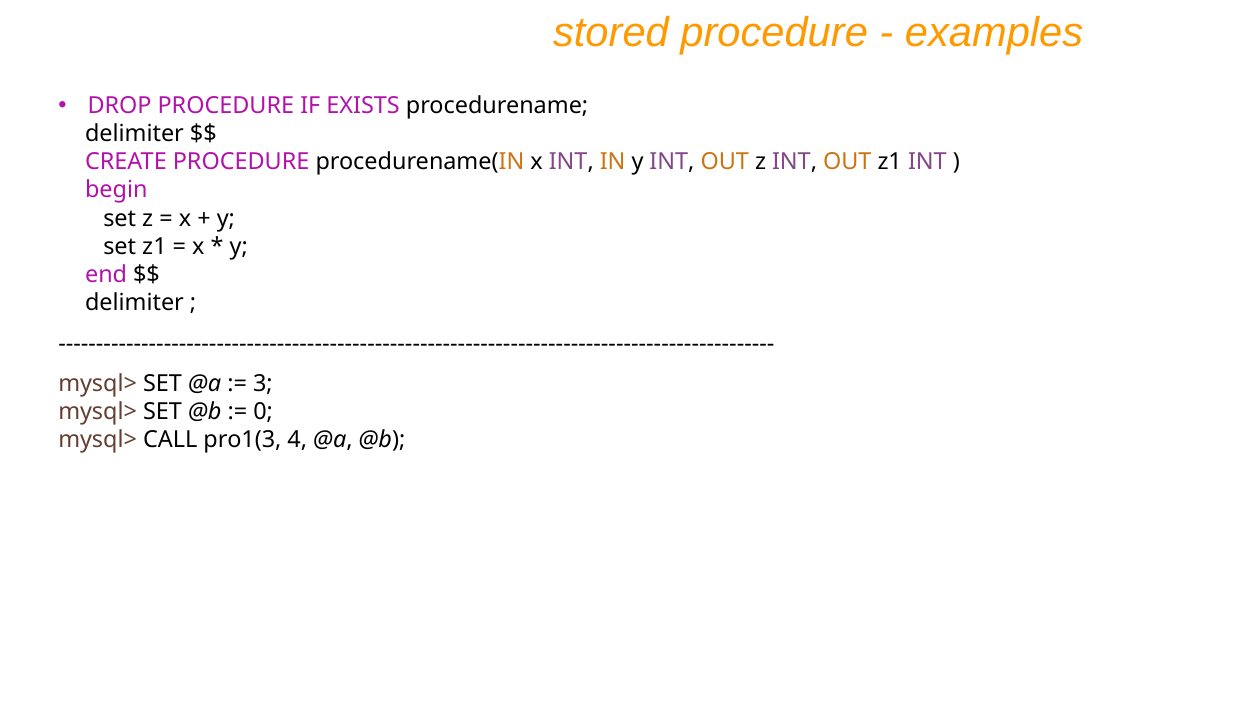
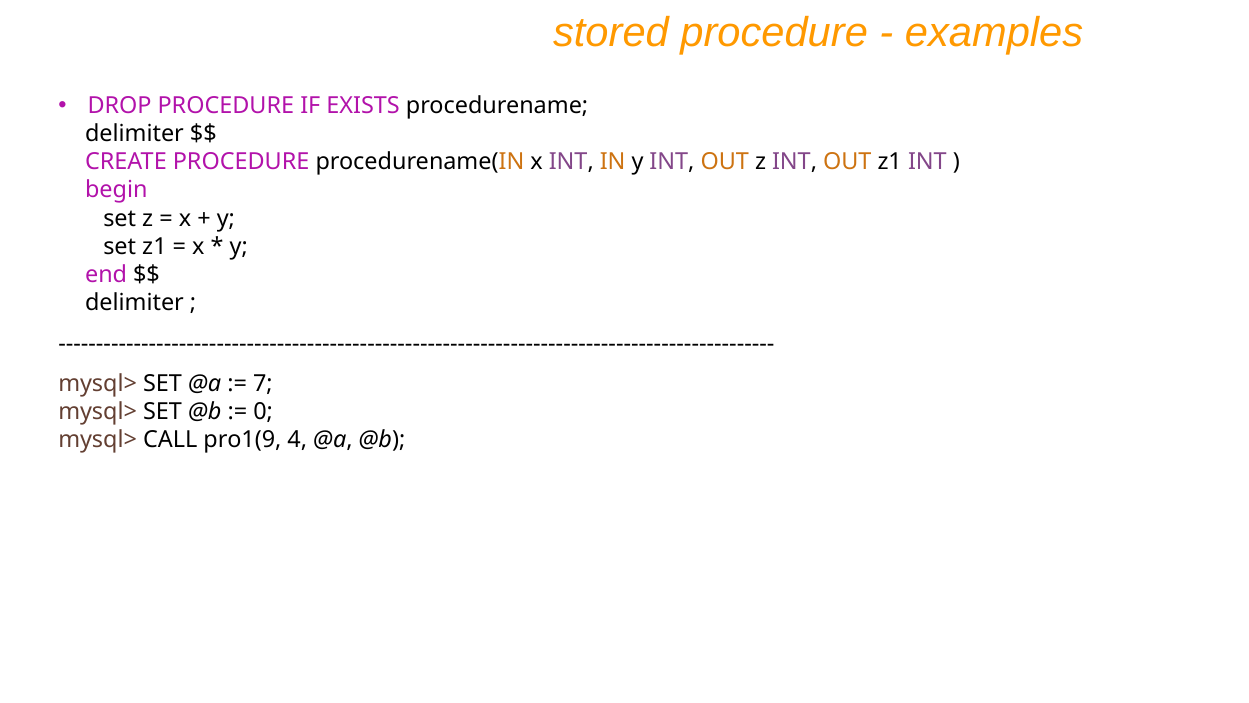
3: 3 -> 7 (263, 384)
pro1(3: pro1(3 -> pro1(9 (242, 440)
